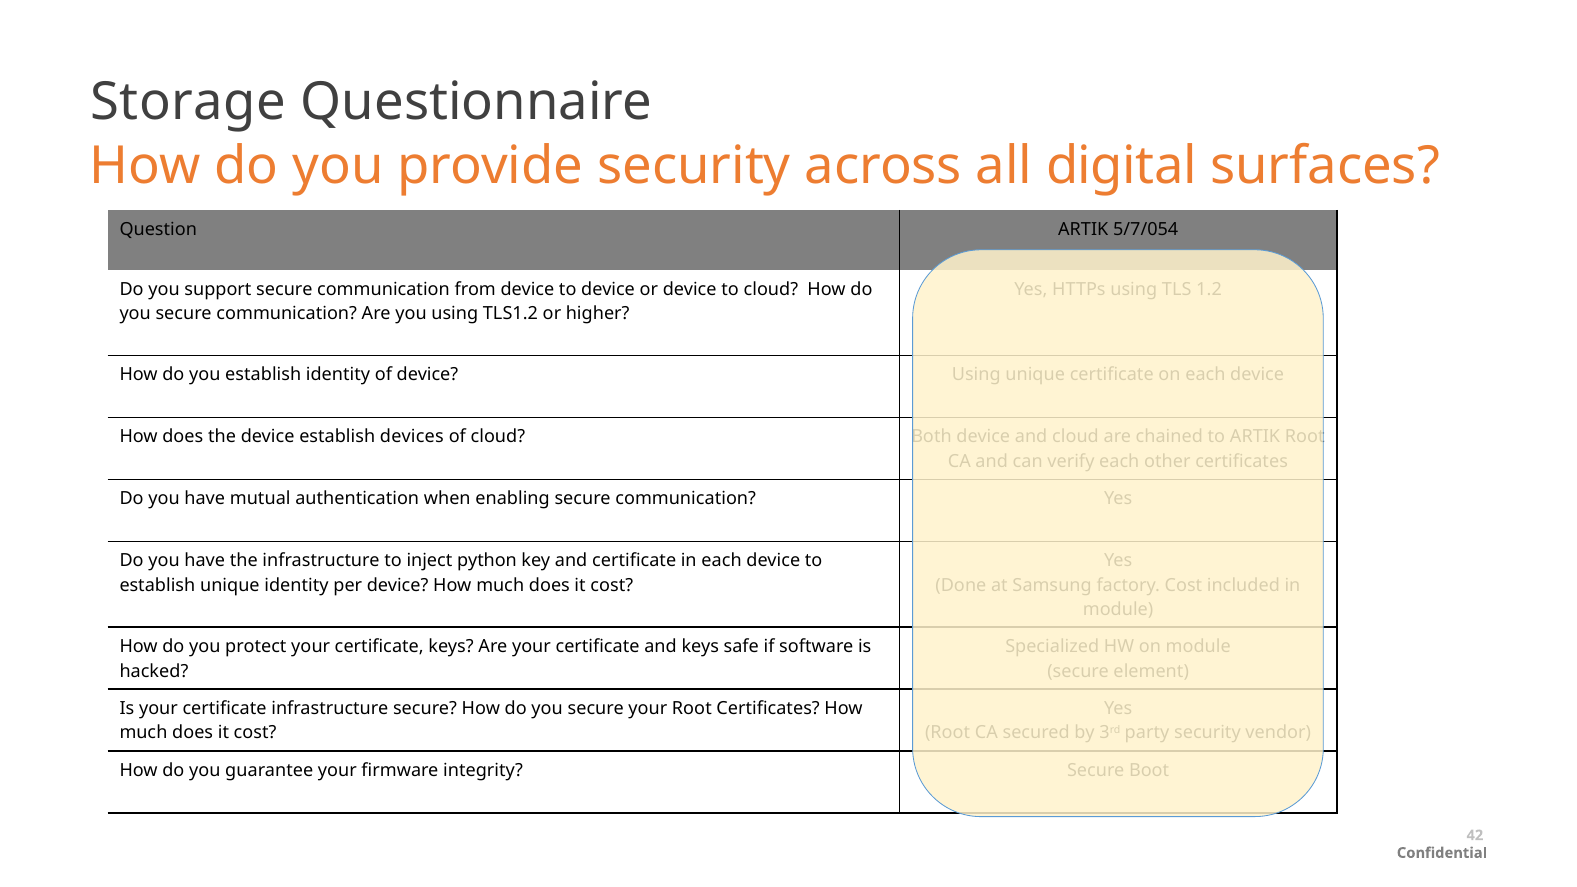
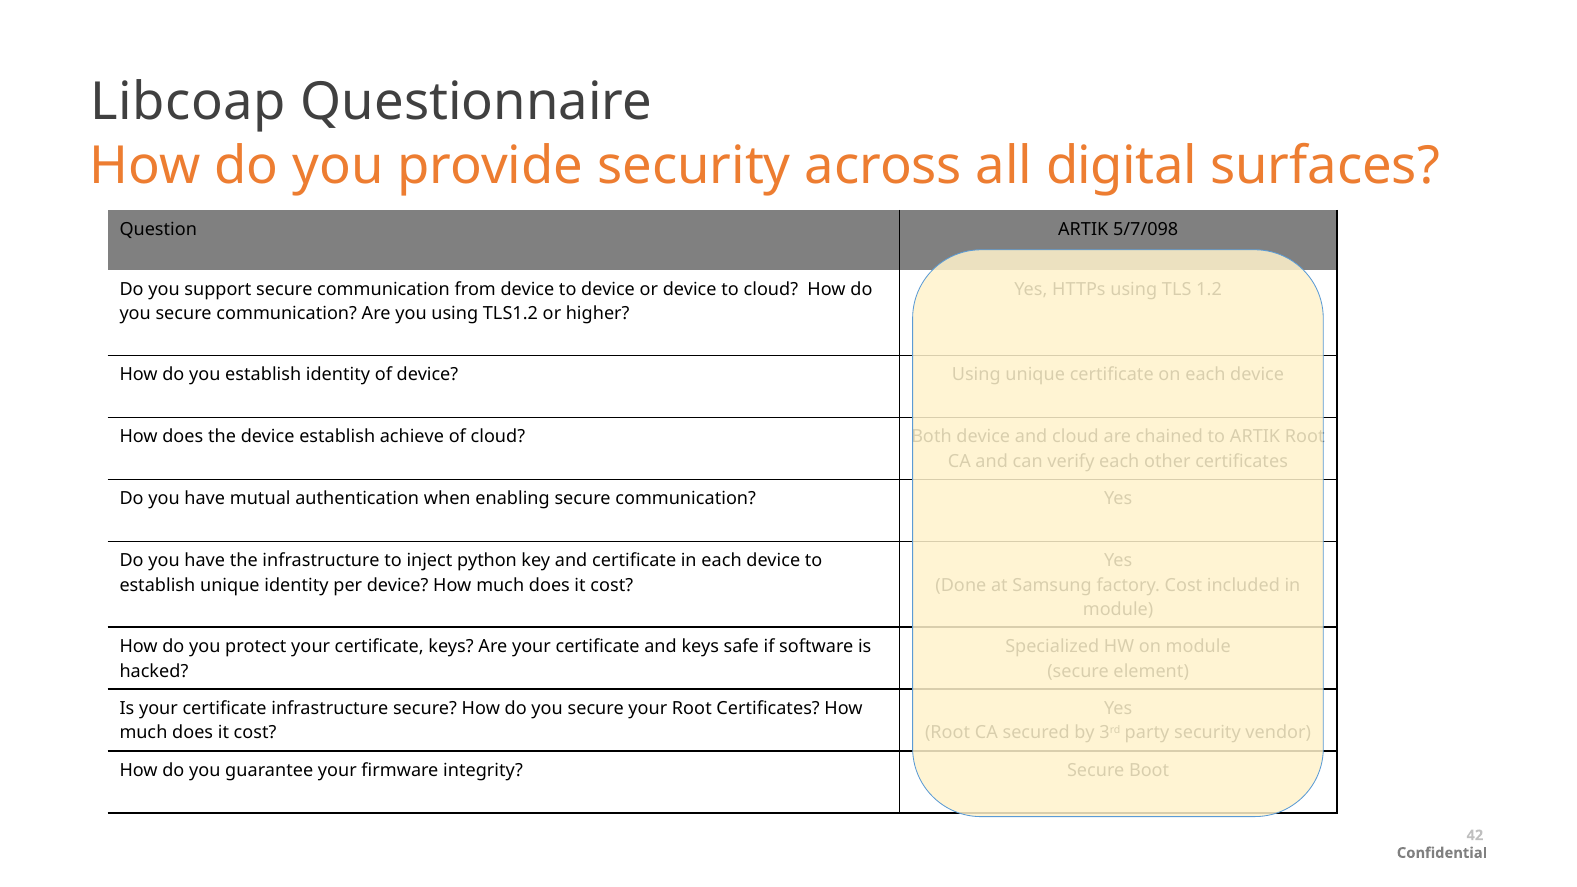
Storage: Storage -> Libcoap (188, 103)
5/7/054: 5/7/054 -> 5/7/098 (1146, 229)
devices: devices -> achieve (412, 437)
